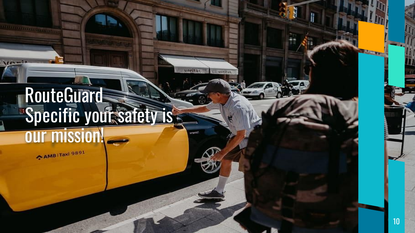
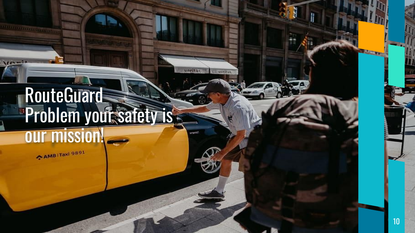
Specific: Specific -> Problem (53, 117)
